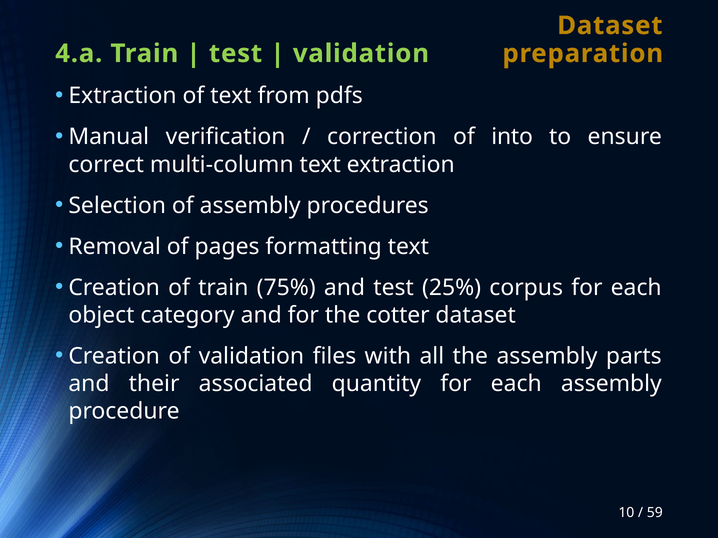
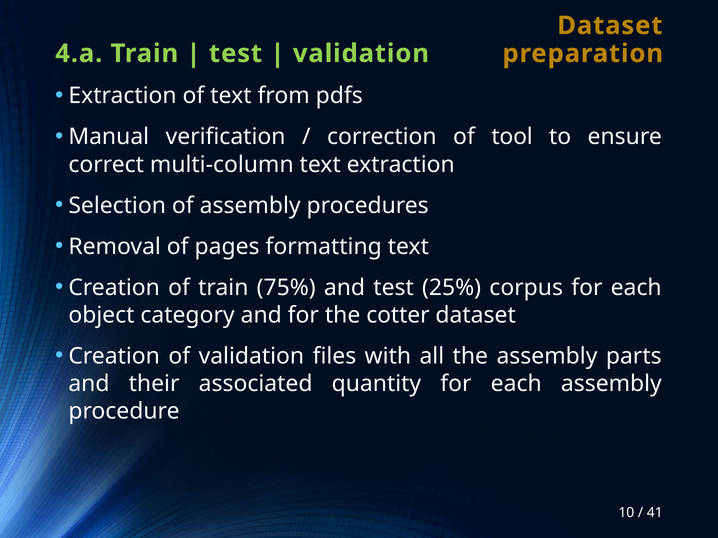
into: into -> tool (512, 137)
59: 59 -> 41 (655, 513)
